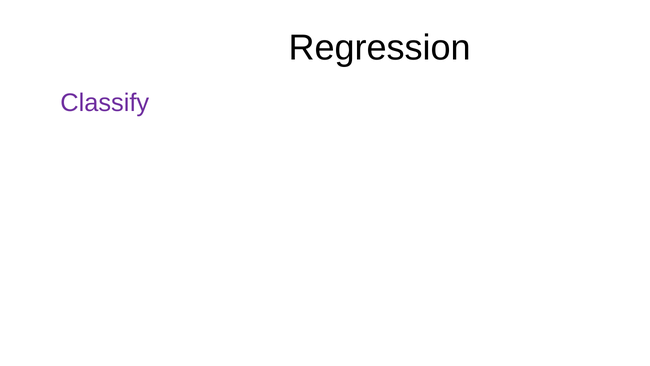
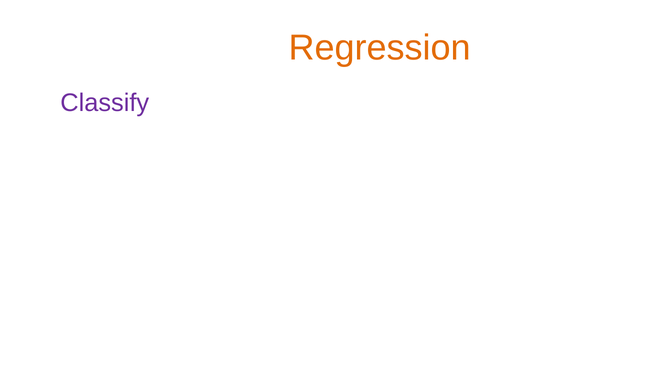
Regression colour: black -> orange (380, 48)
